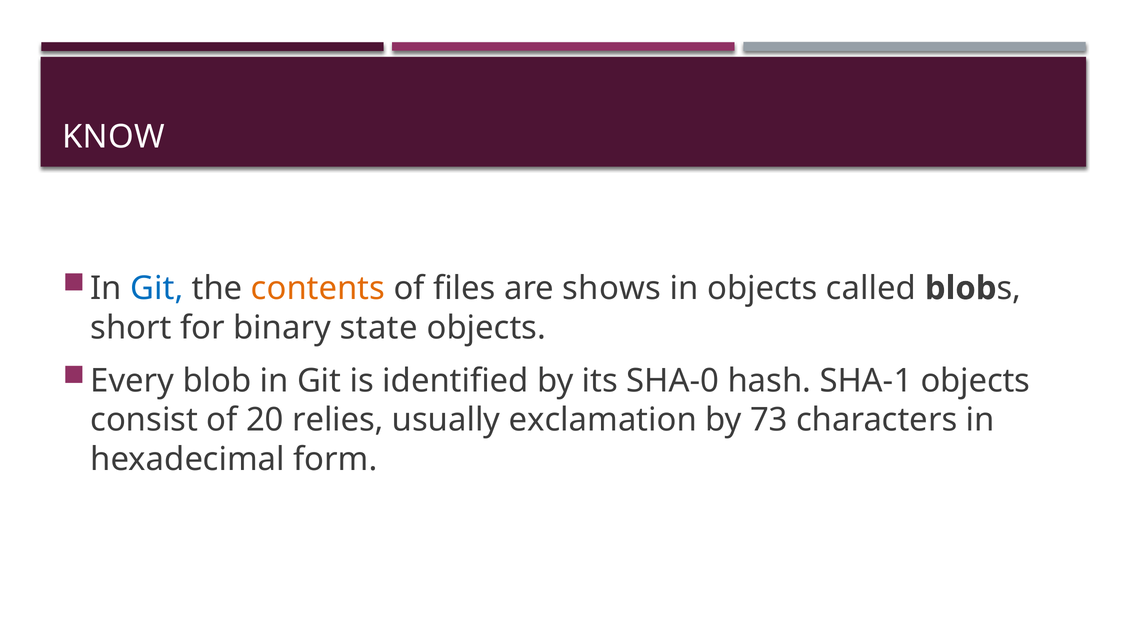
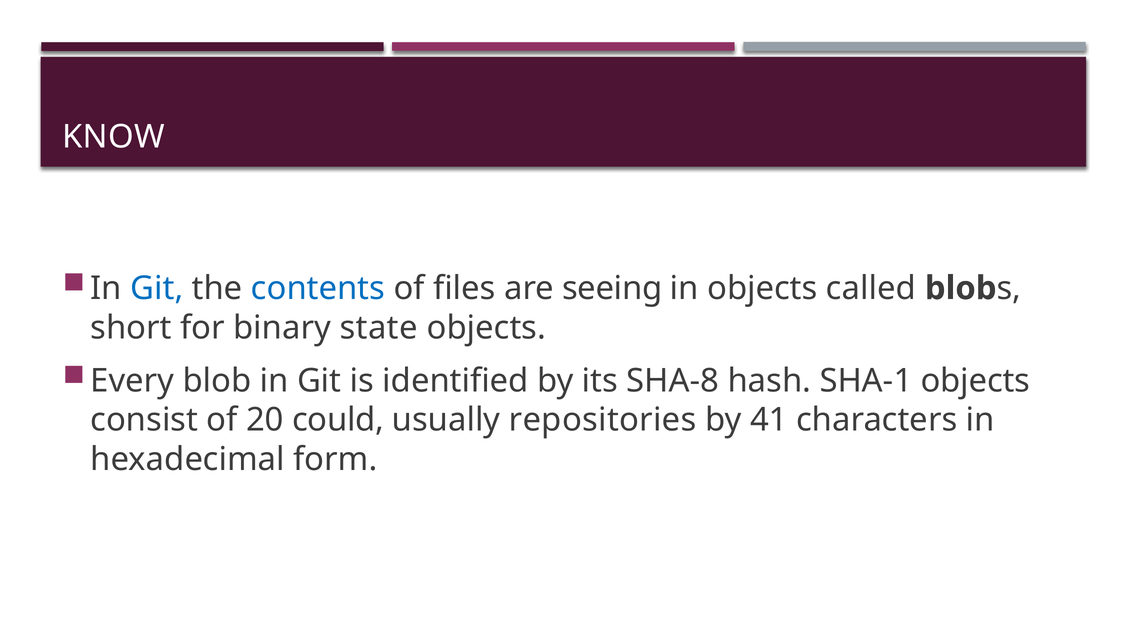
contents colour: orange -> blue (318, 288)
shows: shows -> seeing (612, 288)
SHA-0: SHA-0 -> SHA-8 (673, 381)
relies: relies -> could (338, 420)
exclamation: exclamation -> repositories (603, 420)
73: 73 -> 41 (769, 420)
